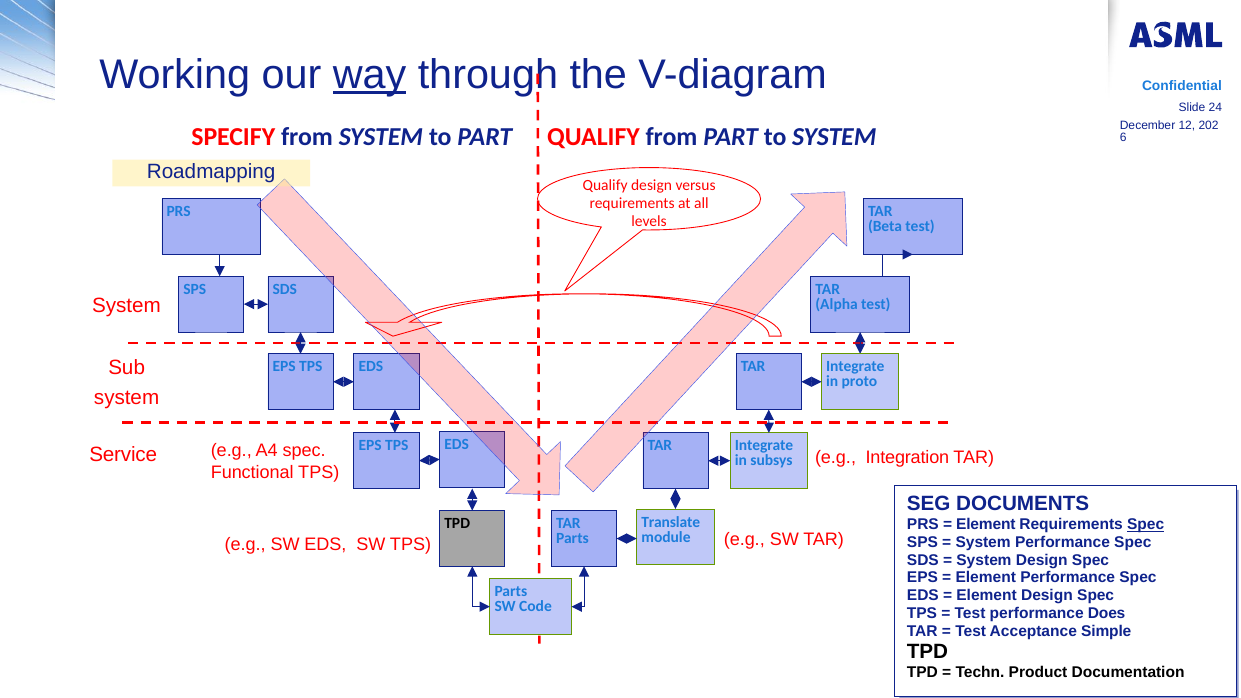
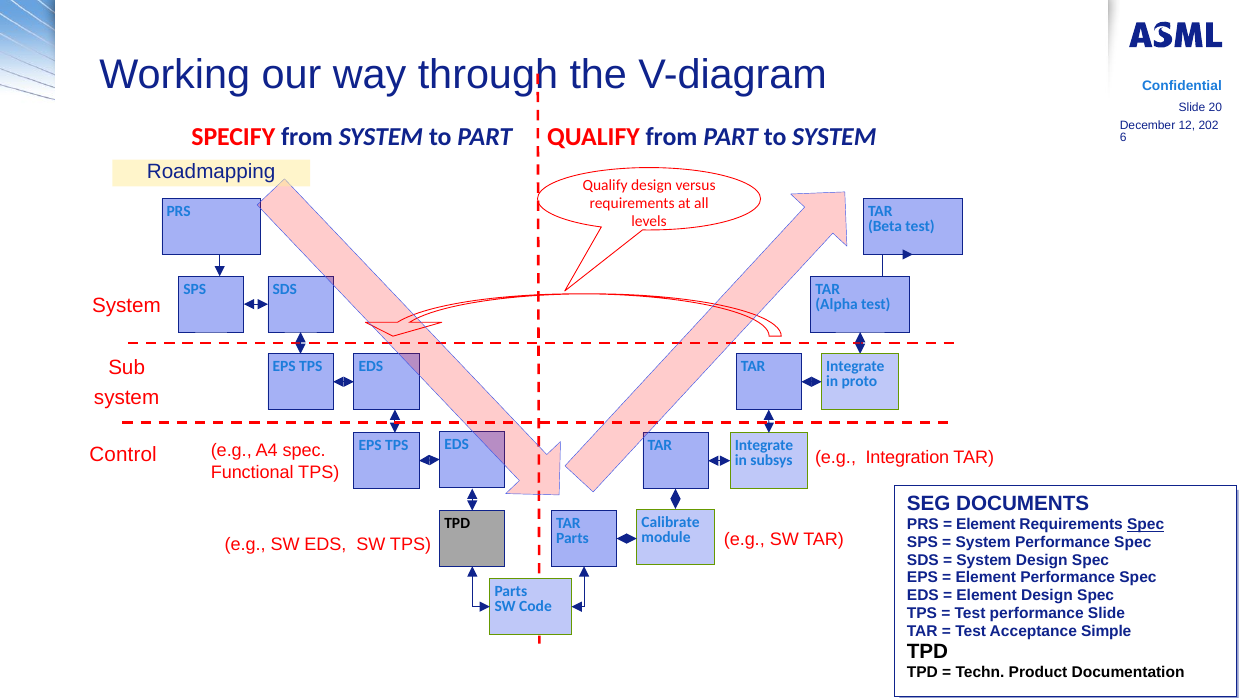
way underline: present -> none (370, 75)
24: 24 -> 20 (1215, 108)
Service: Service -> Control (123, 455)
Translate: Translate -> Calibrate (671, 522)
performance Does: Does -> Slide (1107, 613)
